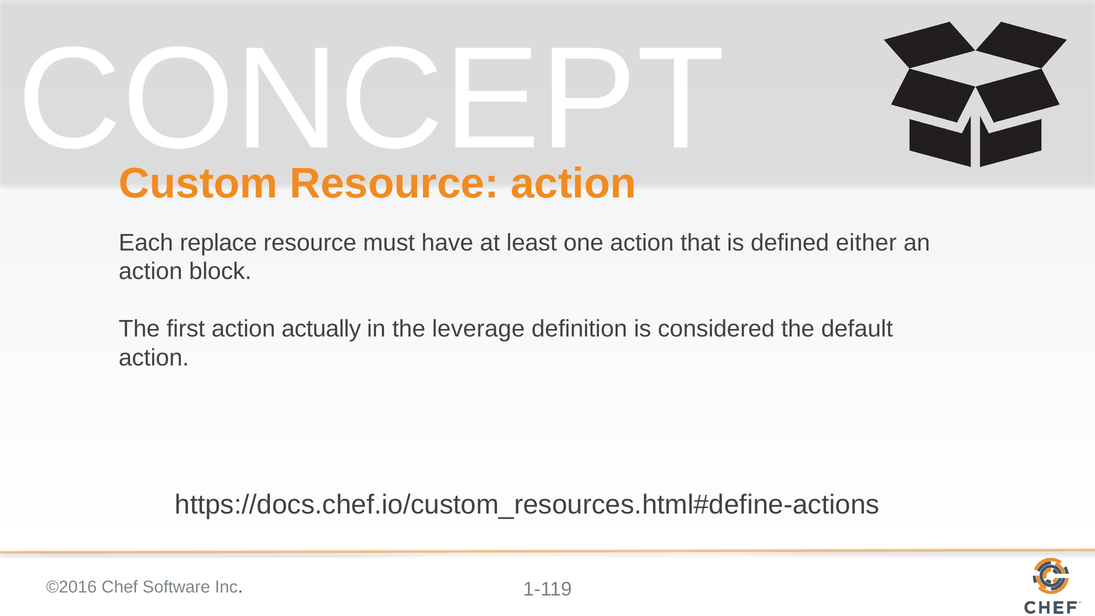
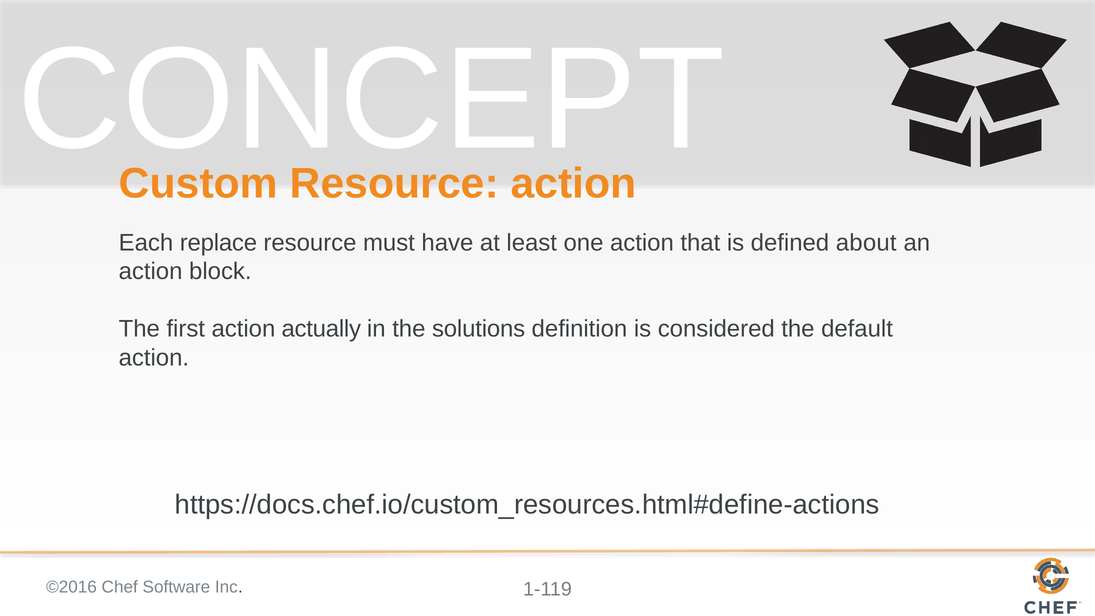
either: either -> about (866, 243)
leverage: leverage -> solutions (479, 329)
